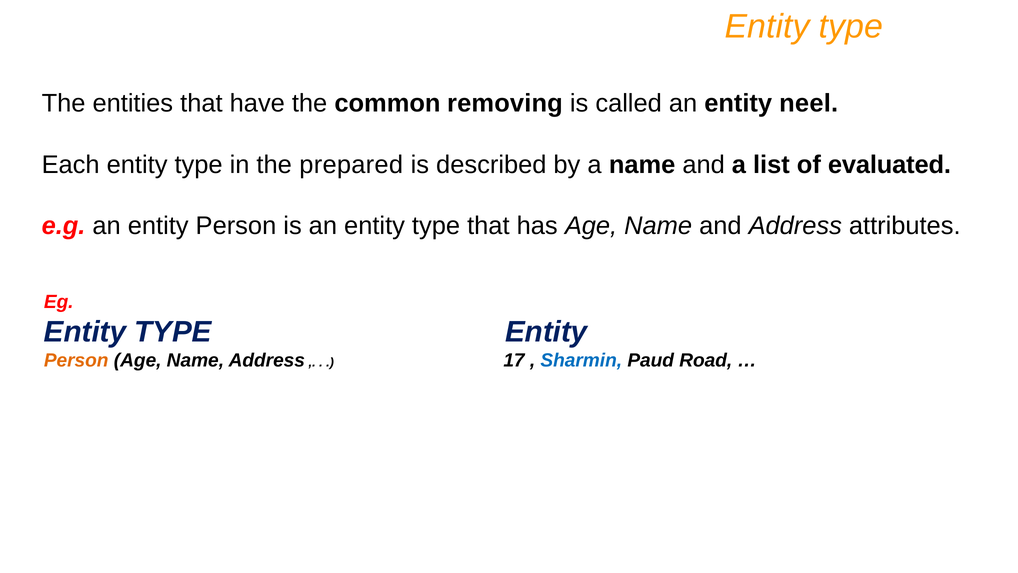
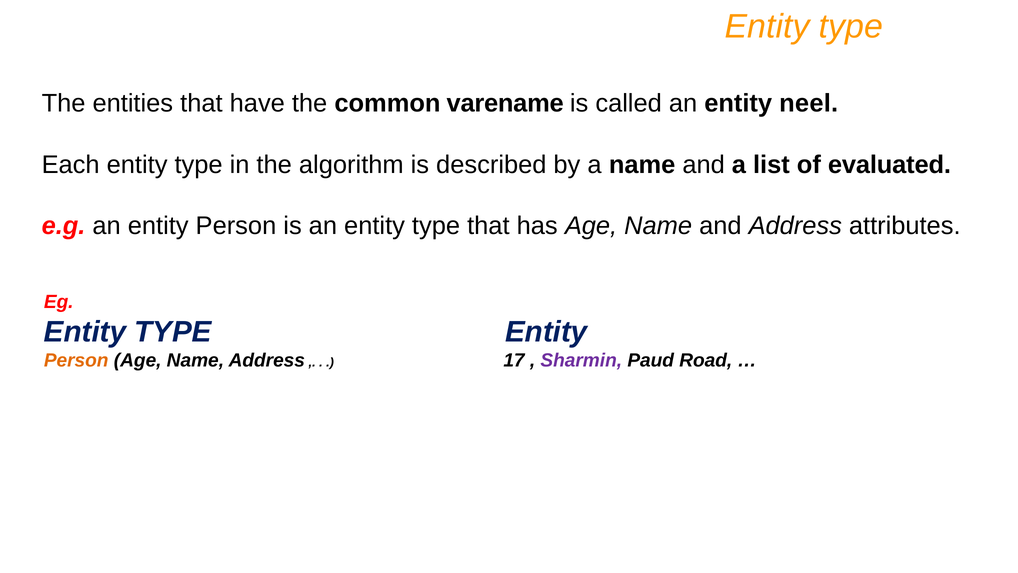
removing: removing -> varename (505, 104)
prepared: prepared -> algorithm (351, 165)
Sharmin colour: blue -> purple (581, 360)
